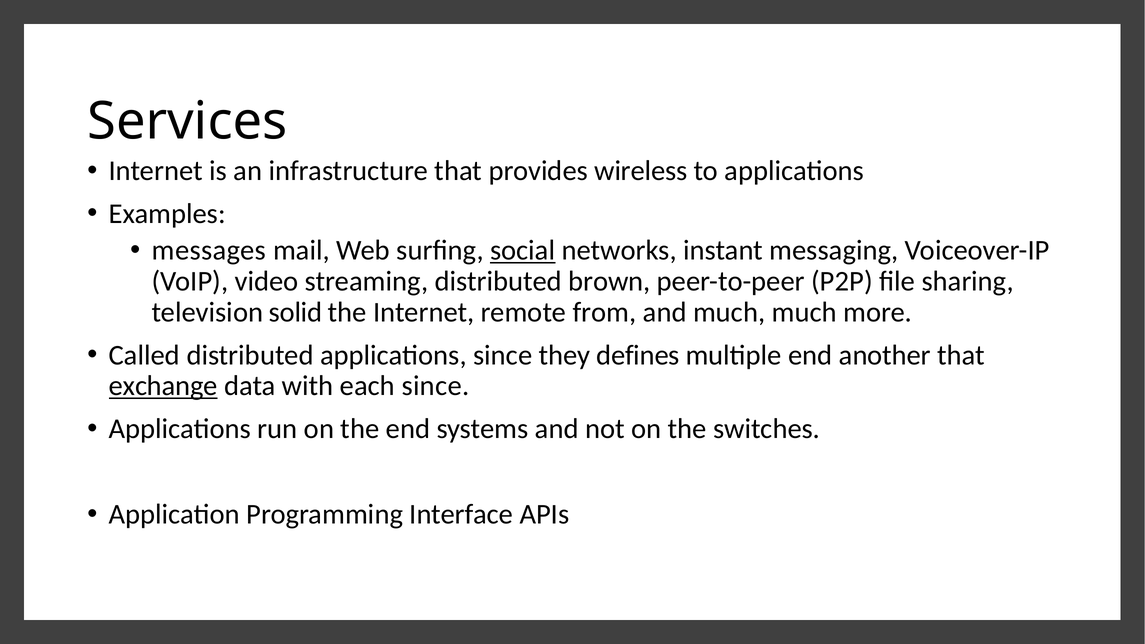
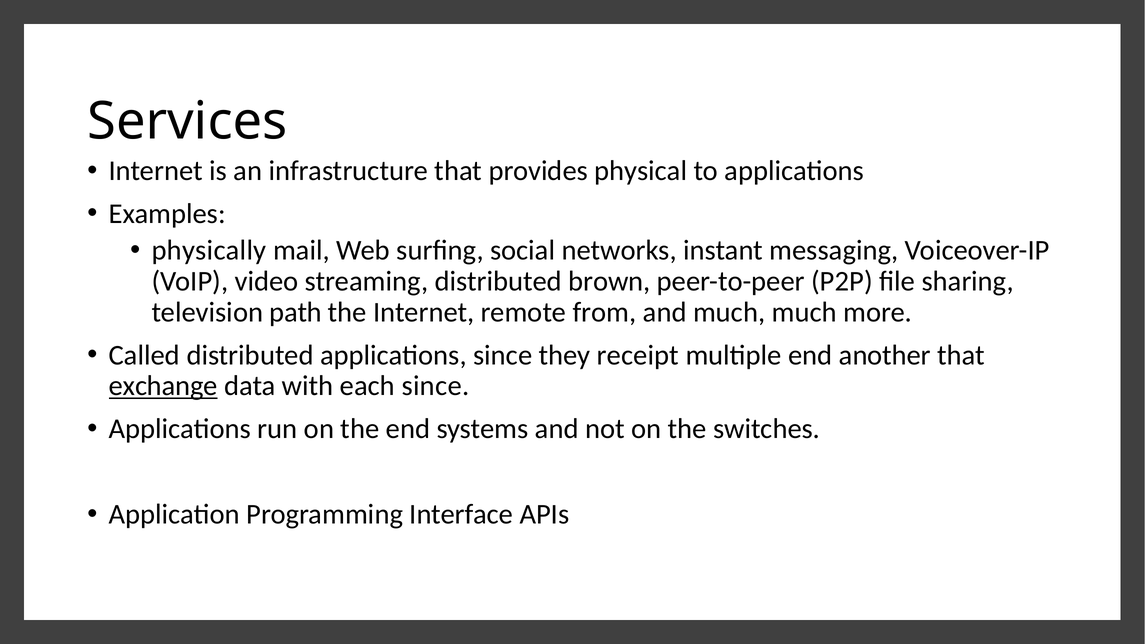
wireless: wireless -> physical (641, 171)
messages: messages -> physically (209, 251)
social underline: present -> none (523, 251)
solid: solid -> path (296, 312)
defines: defines -> receipt (638, 355)
